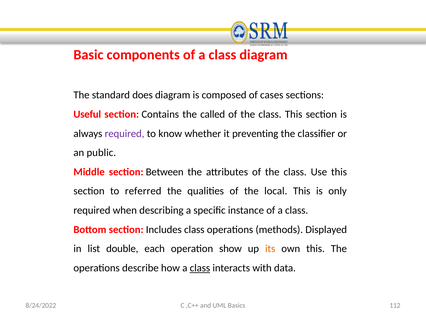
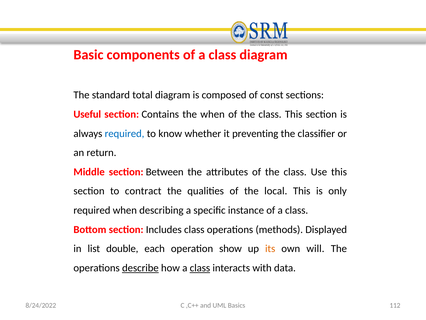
does: does -> total (143, 95)
cases: cases -> const (272, 95)
the called: called -> when (213, 114)
required colour: purple -> blue (125, 133)
public: public -> return (101, 152)
referred: referred -> contract (143, 191)
own this: this -> will (315, 248)
describe underline: none -> present (140, 268)
